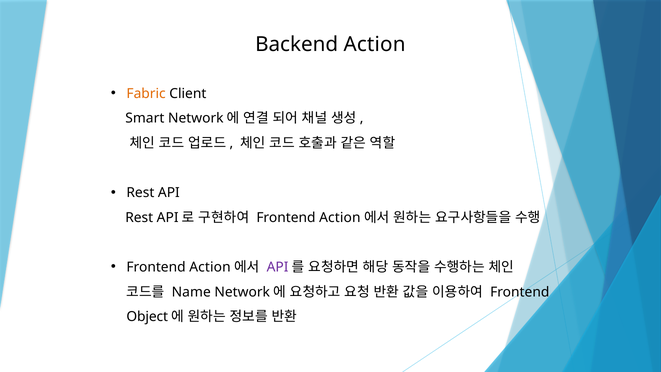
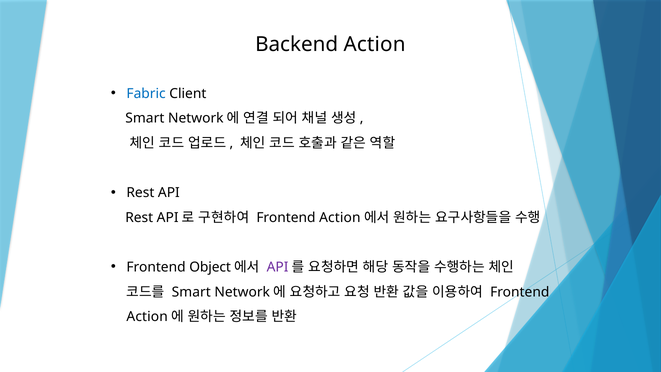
Fabric colour: orange -> blue (146, 94)
Action: Action -> Object (210, 267)
Name: Name -> Smart (191, 292)
Object: Object -> Action (147, 317)
